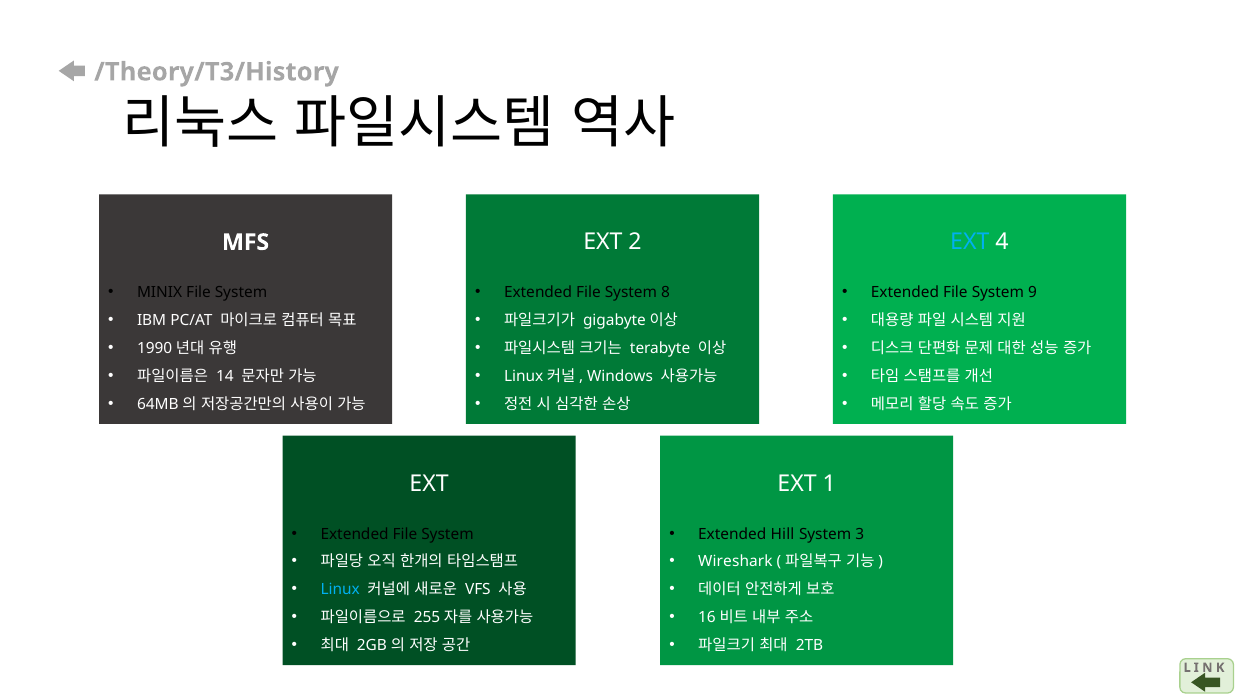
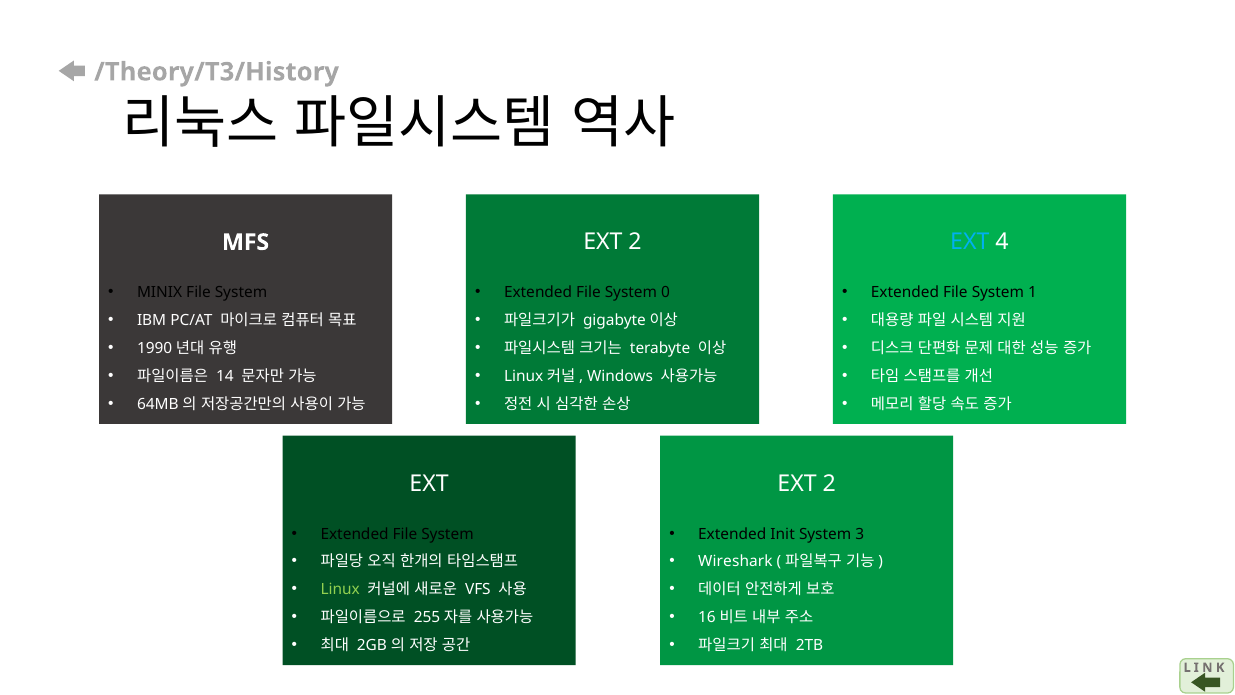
8: 8 -> 0 (666, 293)
9: 9 -> 1 (1032, 293)
1: 1 -> 2 (829, 483)
Hill: Hill -> Init (783, 534)
Linux colour: light blue -> light green (340, 589)
